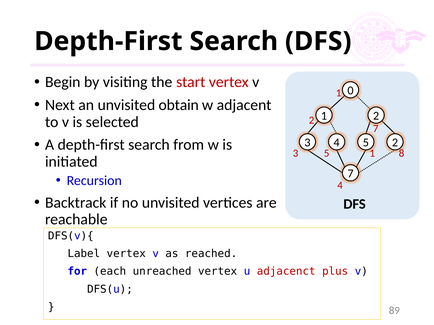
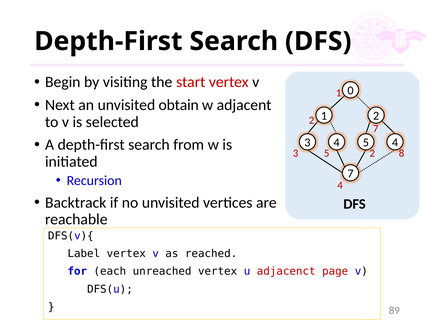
5 2: 2 -> 4 (395, 143)
5 1: 1 -> 2 (372, 154)
plus: plus -> page (335, 272)
